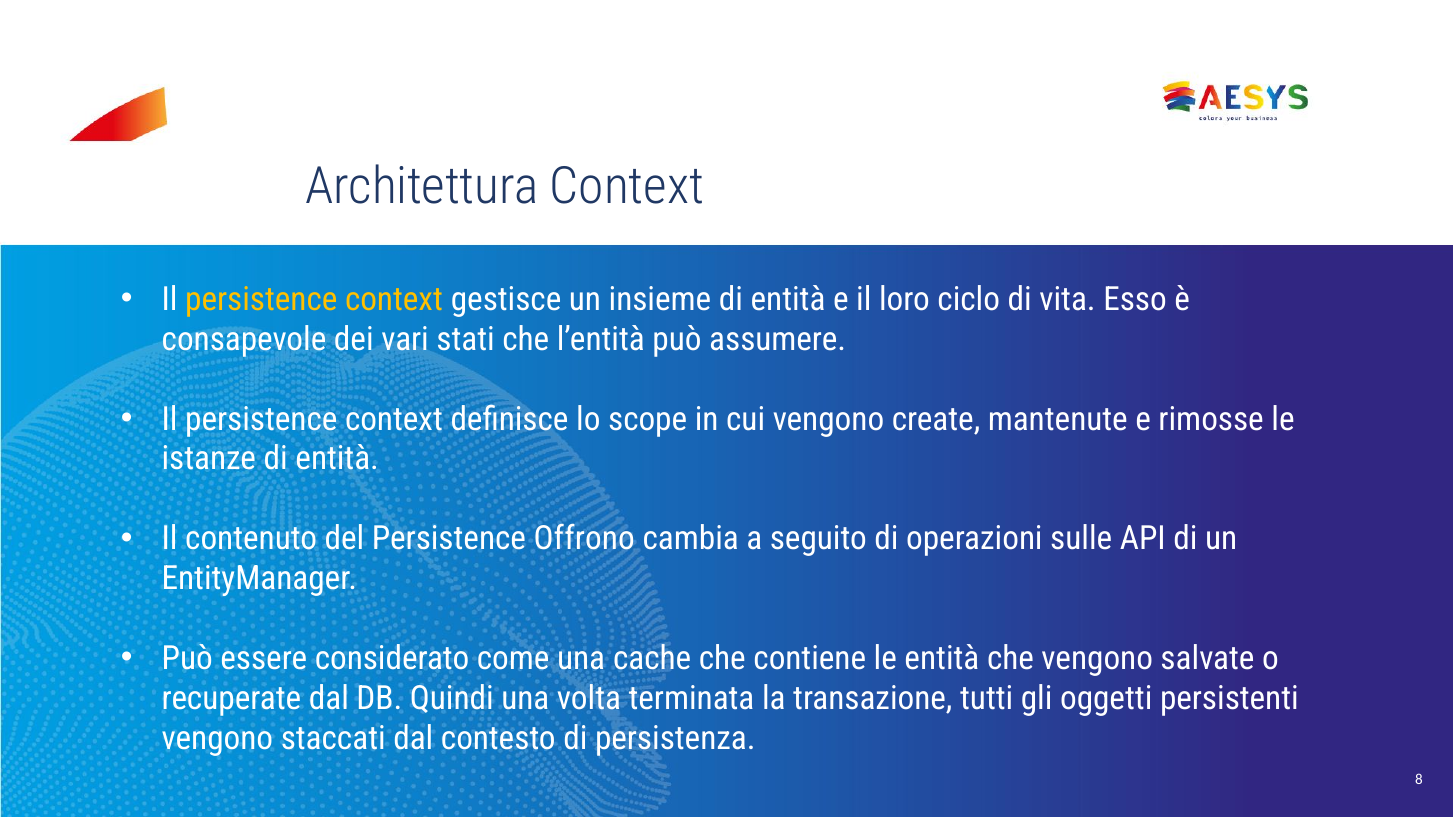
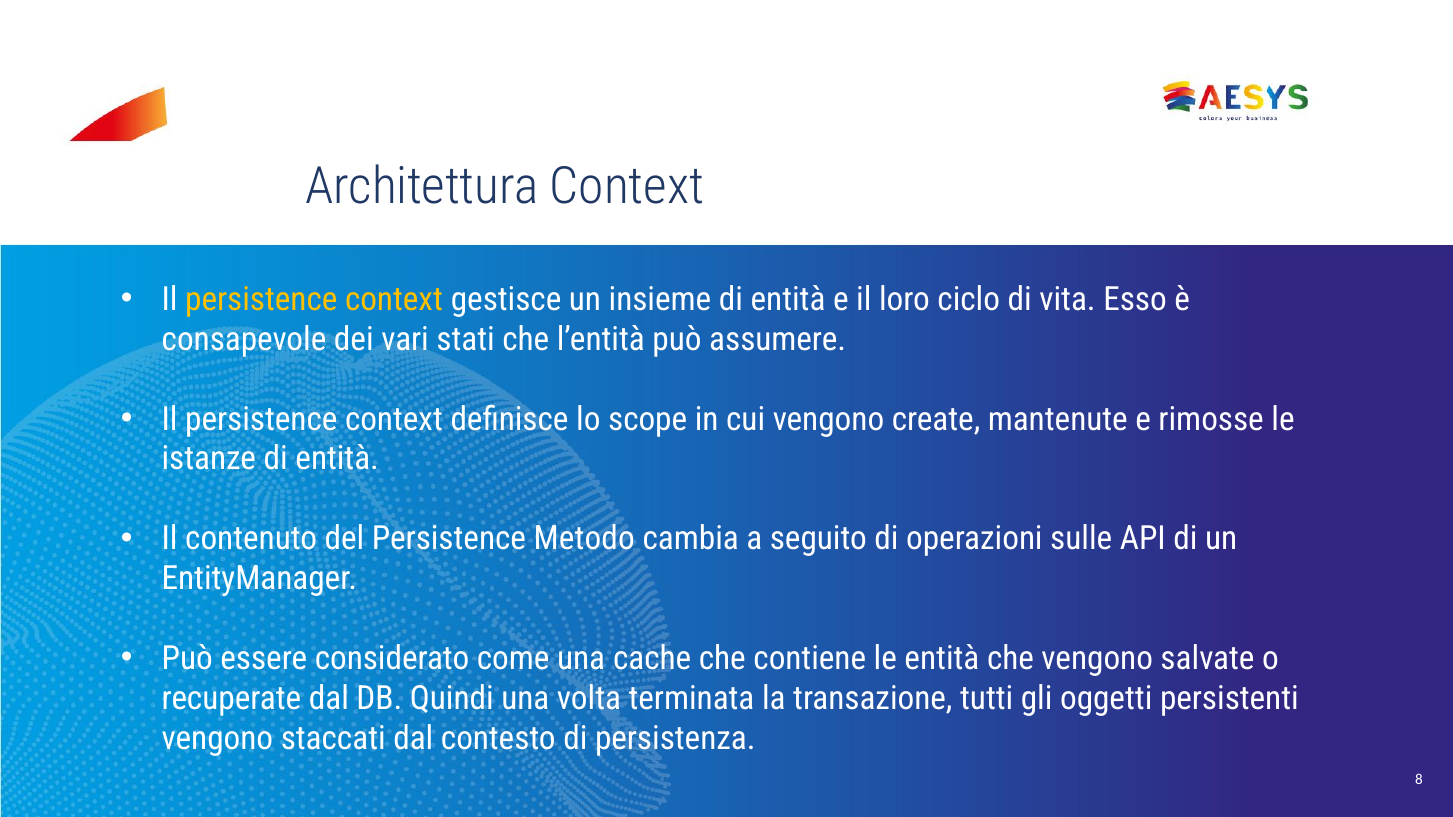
Offrono: Offrono -> Metodo (584, 539)
